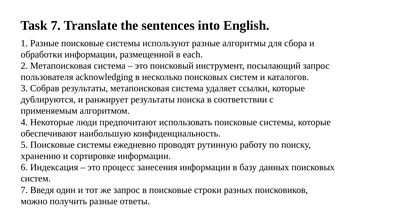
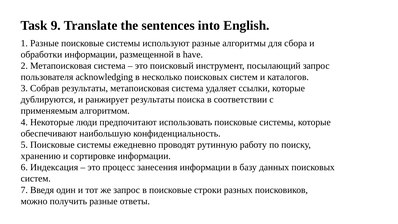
Task 7: 7 -> 9 (56, 25)
each: each -> have (193, 54)
